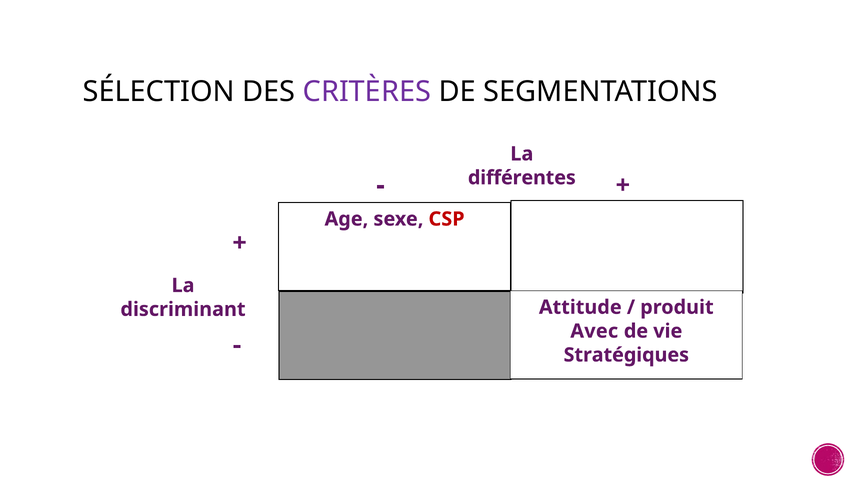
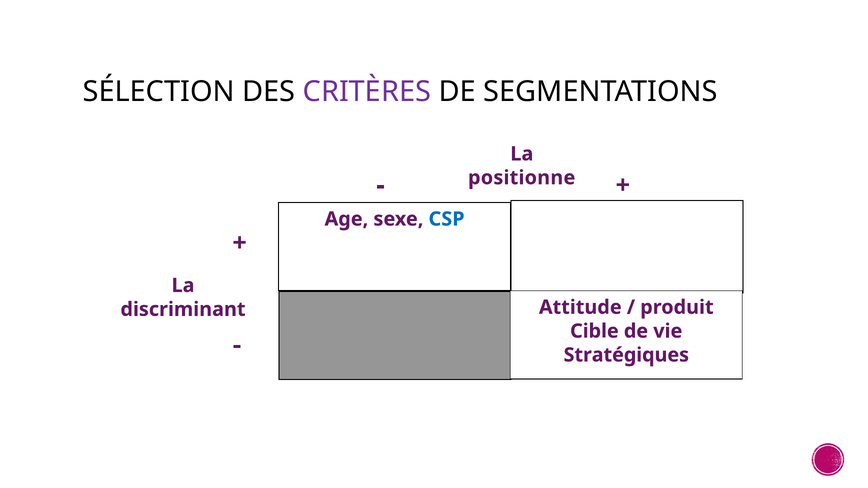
différentes: différentes -> positionne (522, 178)
CSP colour: red -> blue (447, 219)
Avec: Avec -> Cible (594, 331)
